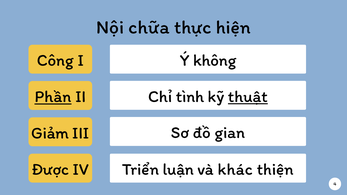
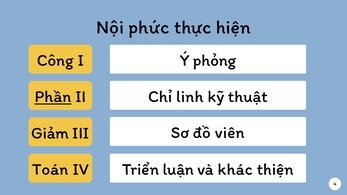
chữa: chữa -> phức (149, 27)
không: không -> phỏng (215, 60)
tình: tình -> linh (190, 97)
thuật underline: present -> none (248, 97)
gian: gian -> viên (230, 133)
Được: Được -> Toán (50, 169)
